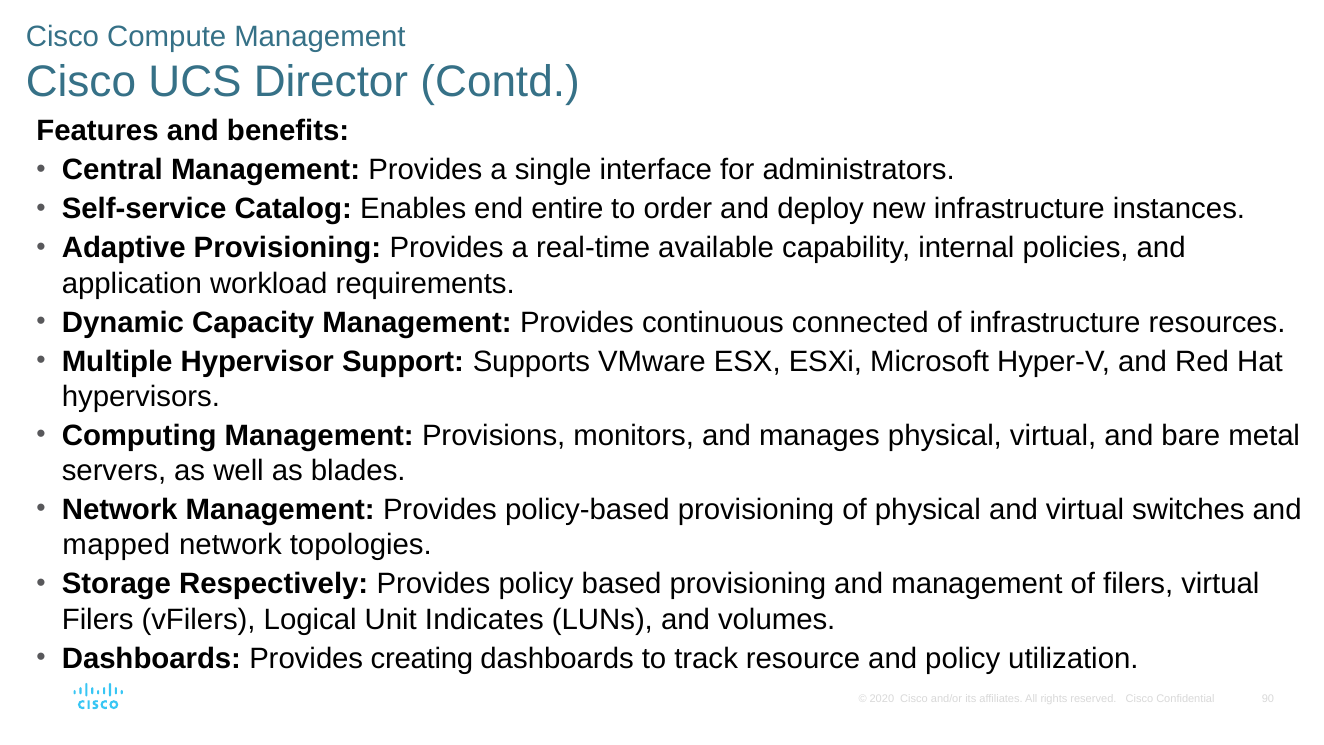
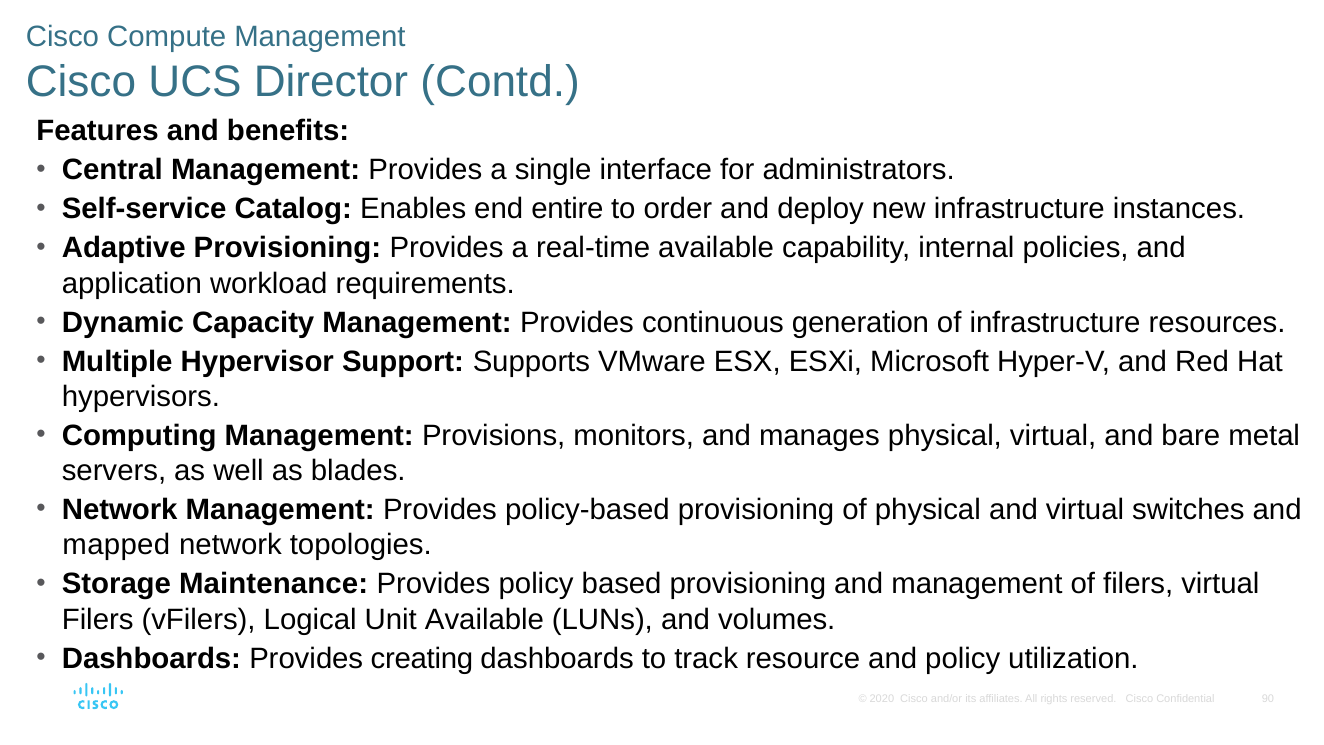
connected: connected -> generation (860, 322)
Respectively: Respectively -> Maintenance (274, 584)
Unit Indicates: Indicates -> Available (484, 619)
